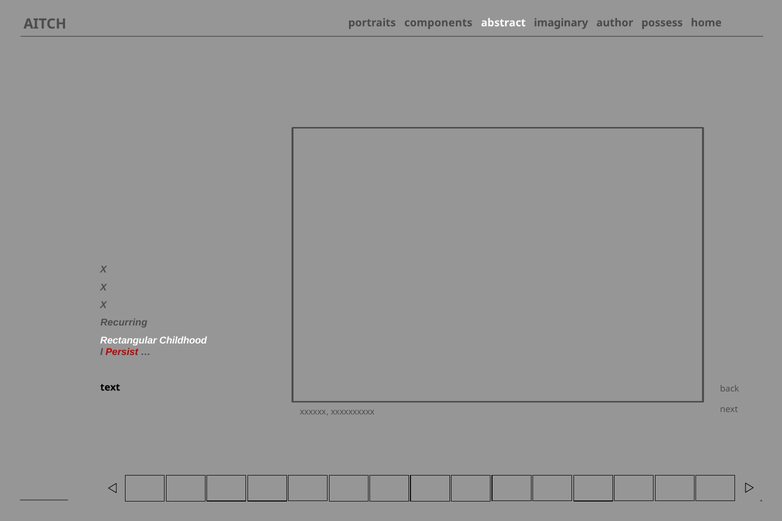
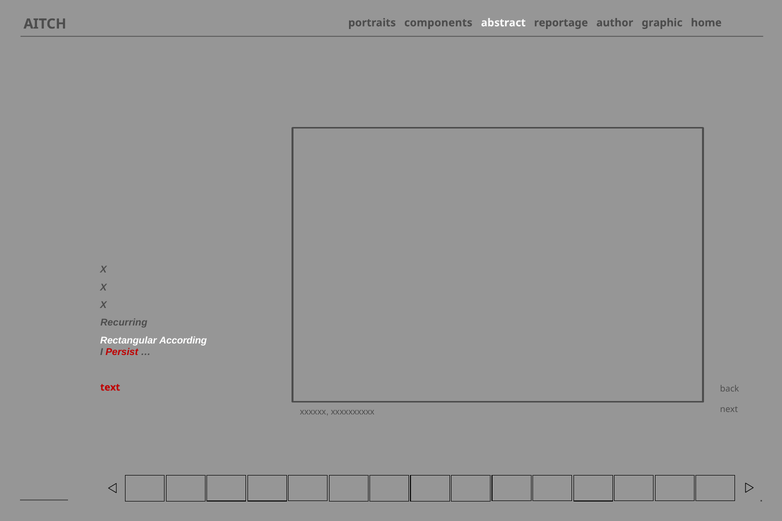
imaginary: imaginary -> reportage (561, 23)
possess: possess -> graphic (662, 23)
Childhood: Childhood -> According (183, 340)
text colour: black -> red (110, 387)
